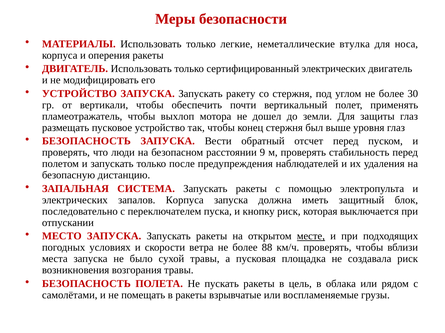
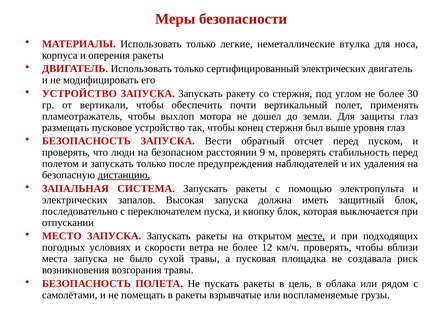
дистанцию underline: none -> present (124, 176)
запалов Корпуса: Корпуса -> Высокая (185, 200)
кнопку риск: риск -> блок (289, 212)
88: 88 -> 12 (267, 248)
